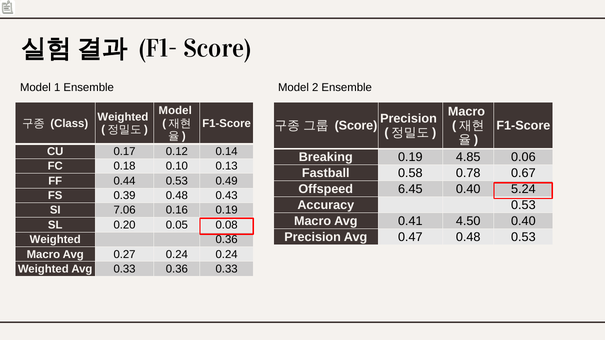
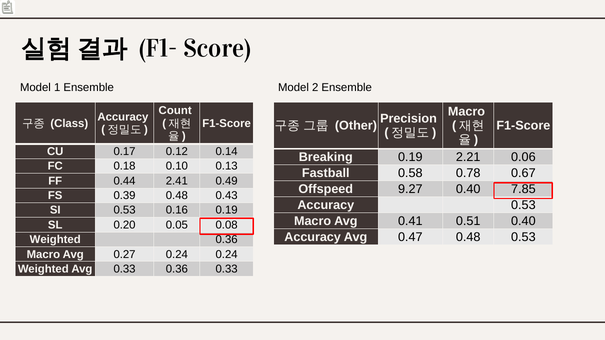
Model: Model -> Count (175, 111)
Weighted: Weighted -> Accuracy (123, 117)
Score: Score -> Other (356, 126)
4.85: 4.85 -> 2.21 (468, 157)
0.44 0.53: 0.53 -> 2.41 (177, 181)
6.45: 6.45 -> 9.27 (410, 189)
5.24: 5.24 -> 7.85 (523, 189)
SI 7.06: 7.06 -> 0.53 (125, 210)
4.50: 4.50 -> 0.51 (468, 221)
Precision: Precision -> Accuracy (313, 237)
